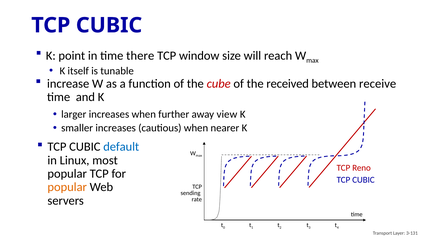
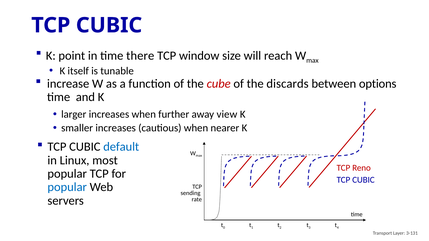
received: received -> discards (288, 84)
receive: receive -> options (378, 84)
popular colour: orange -> blue (67, 187)
